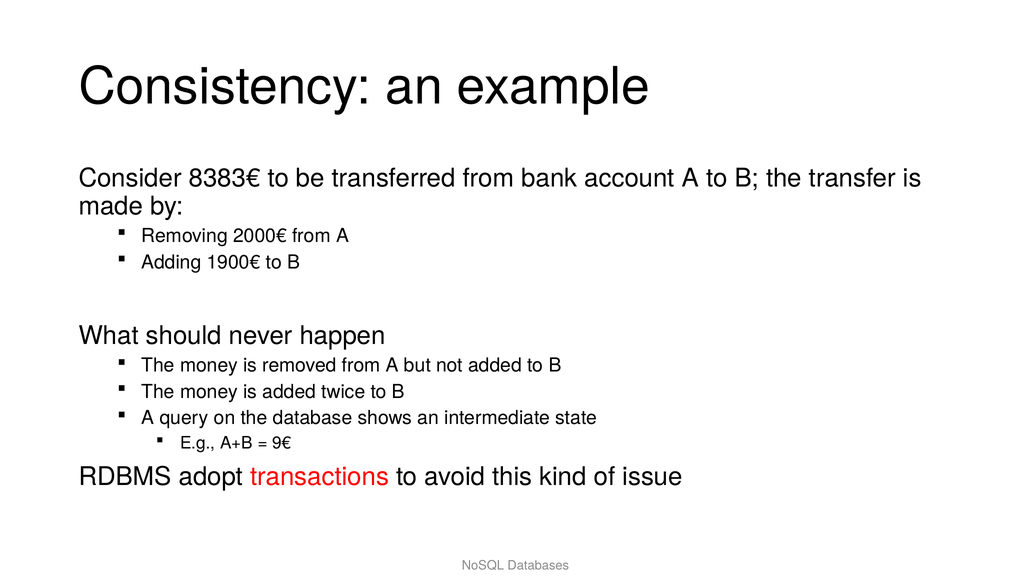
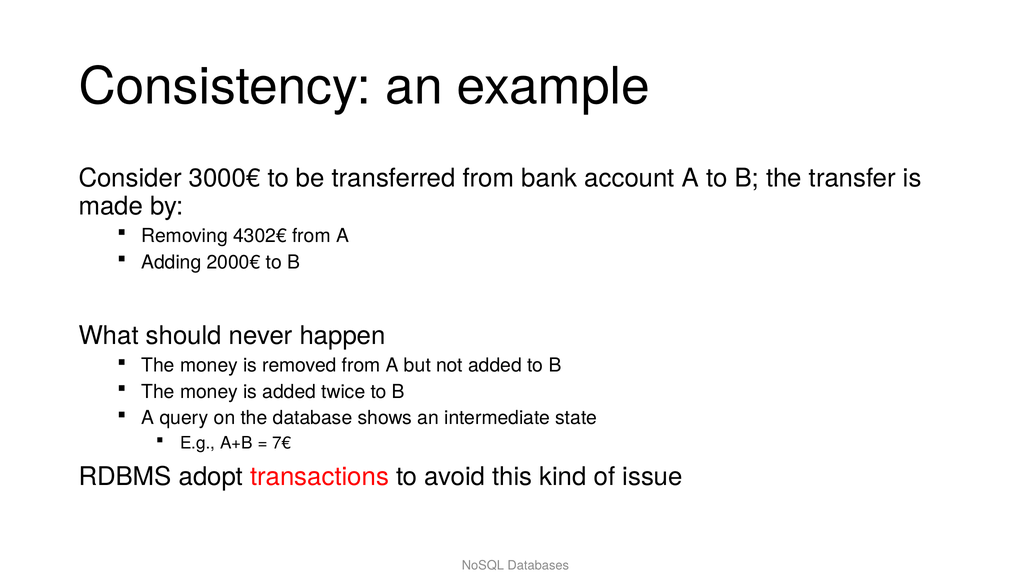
8383€: 8383€ -> 3000€ (225, 178)
2000€: 2000€ -> 4302€ (260, 236)
1900€: 1900€ -> 2000€ (234, 262)
9€: 9€ -> 7€ (282, 443)
